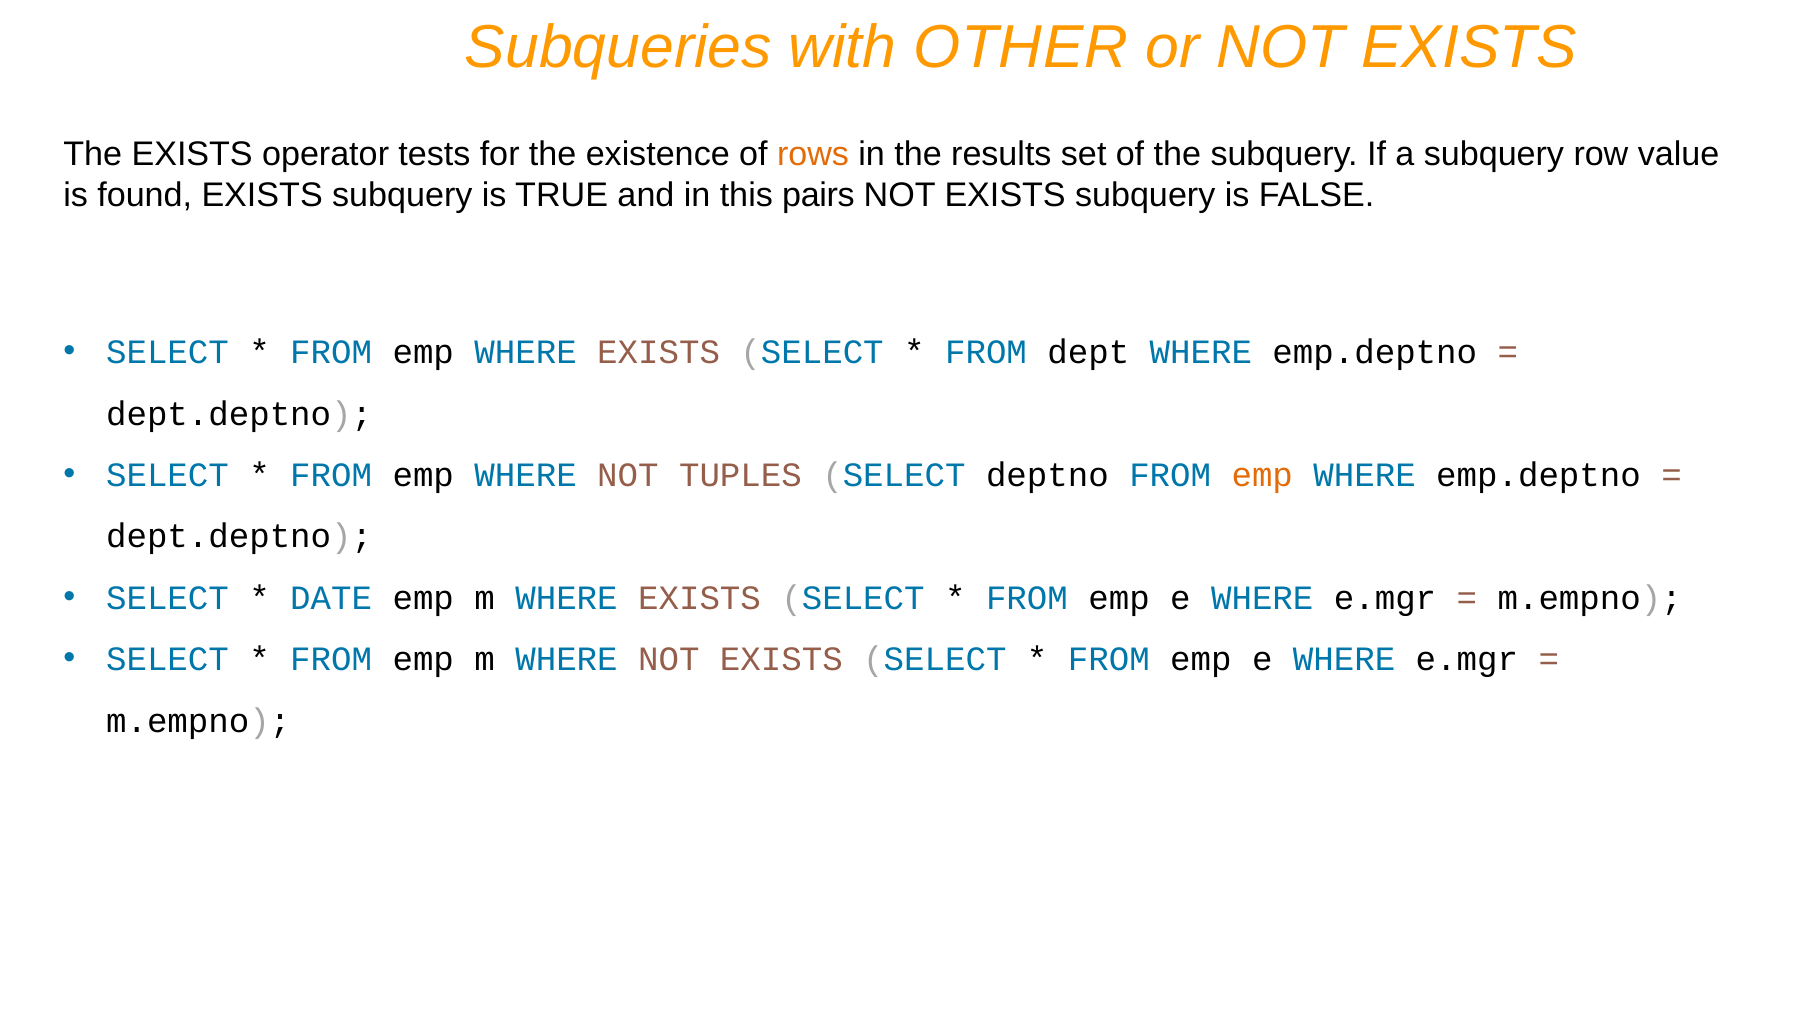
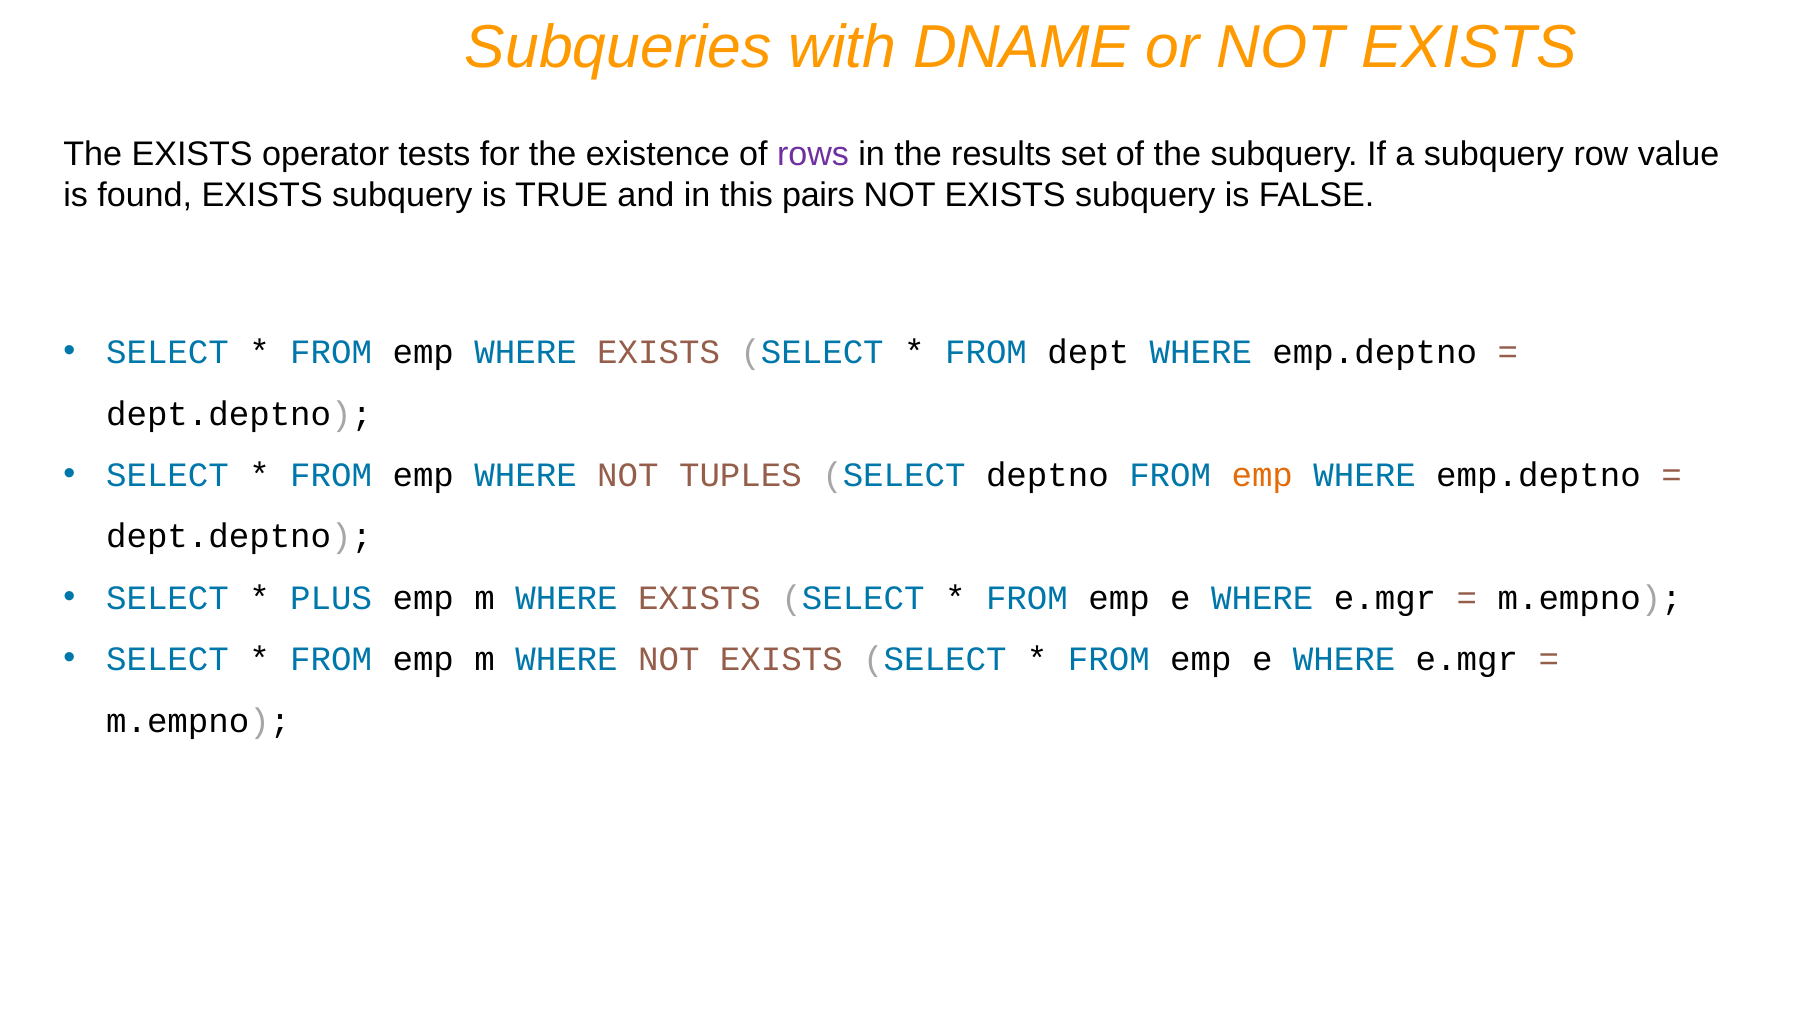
OTHER: OTHER -> DNAME (1021, 47)
rows colour: orange -> purple (813, 155)
DATE: DATE -> PLUS (331, 598)
